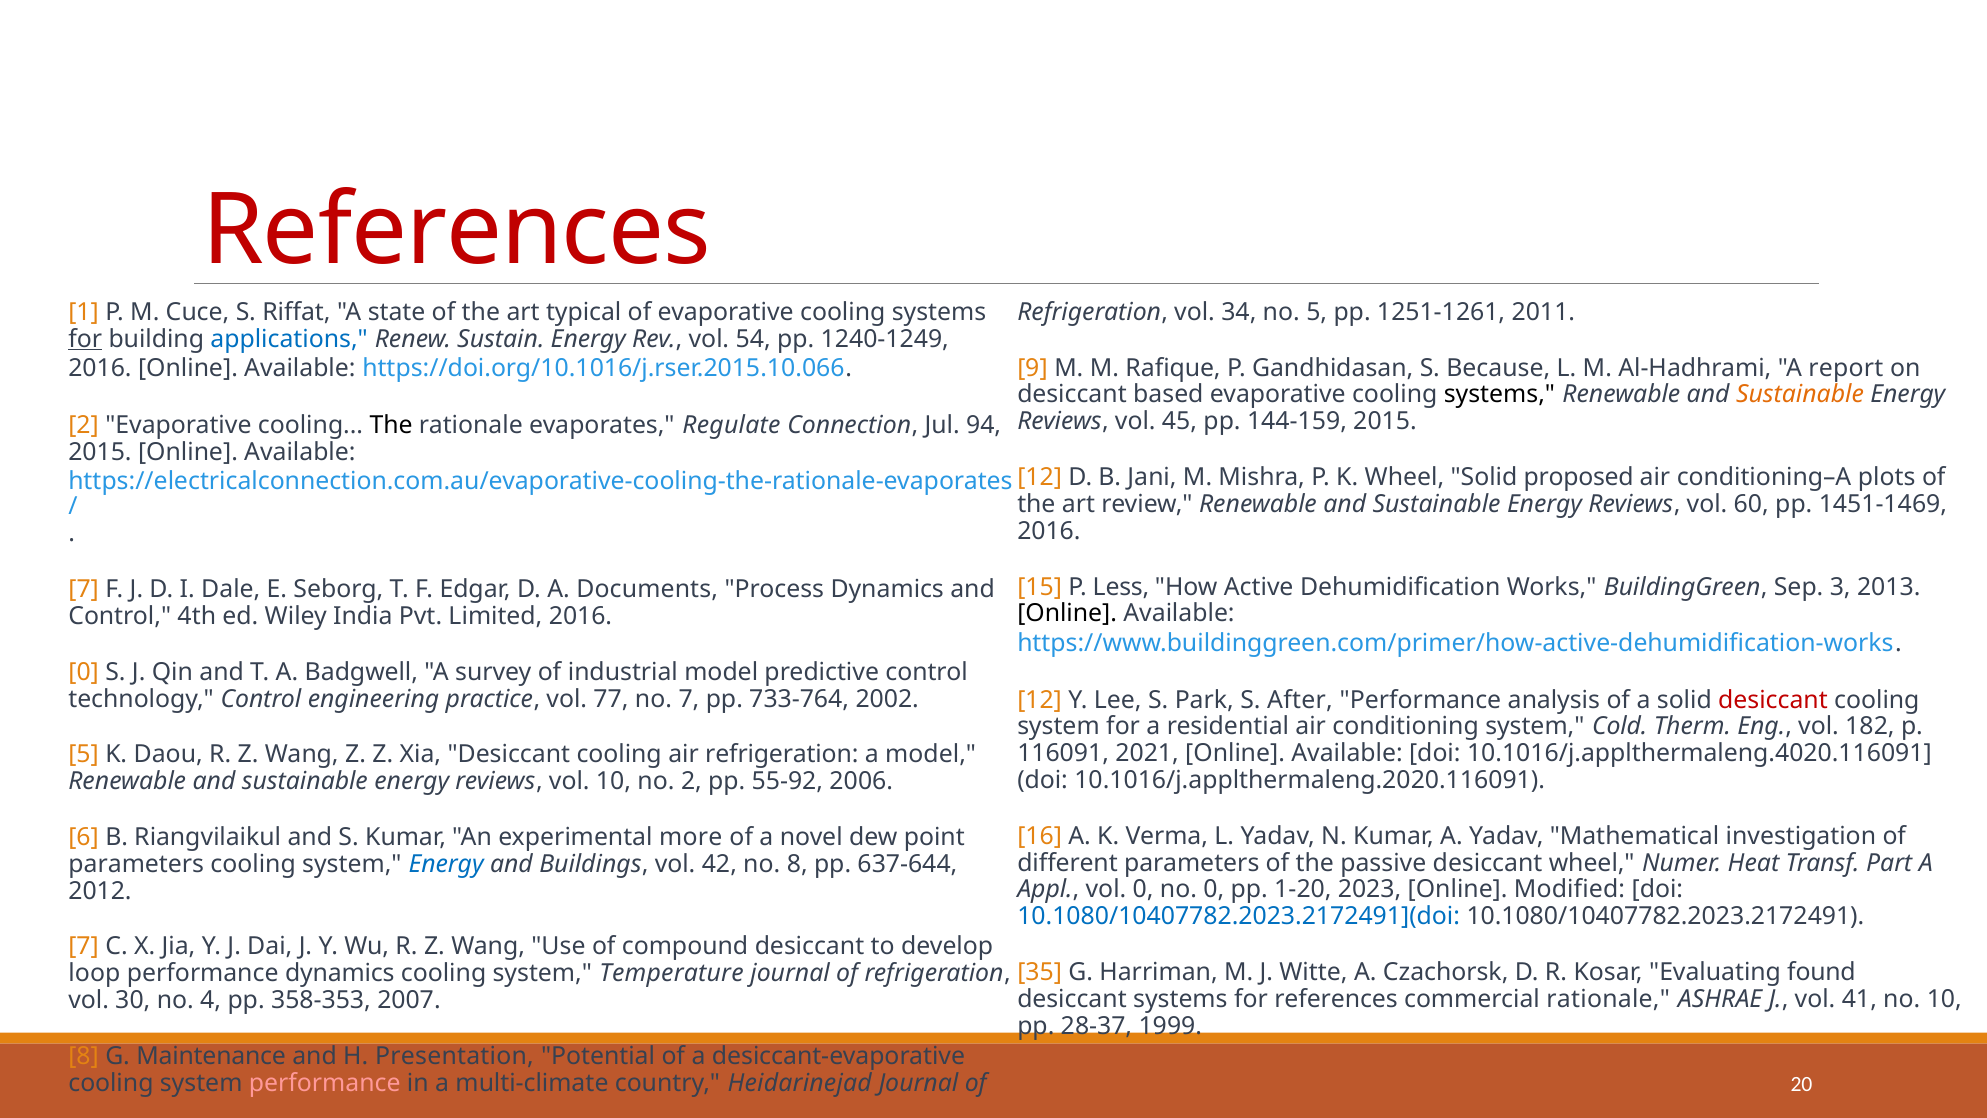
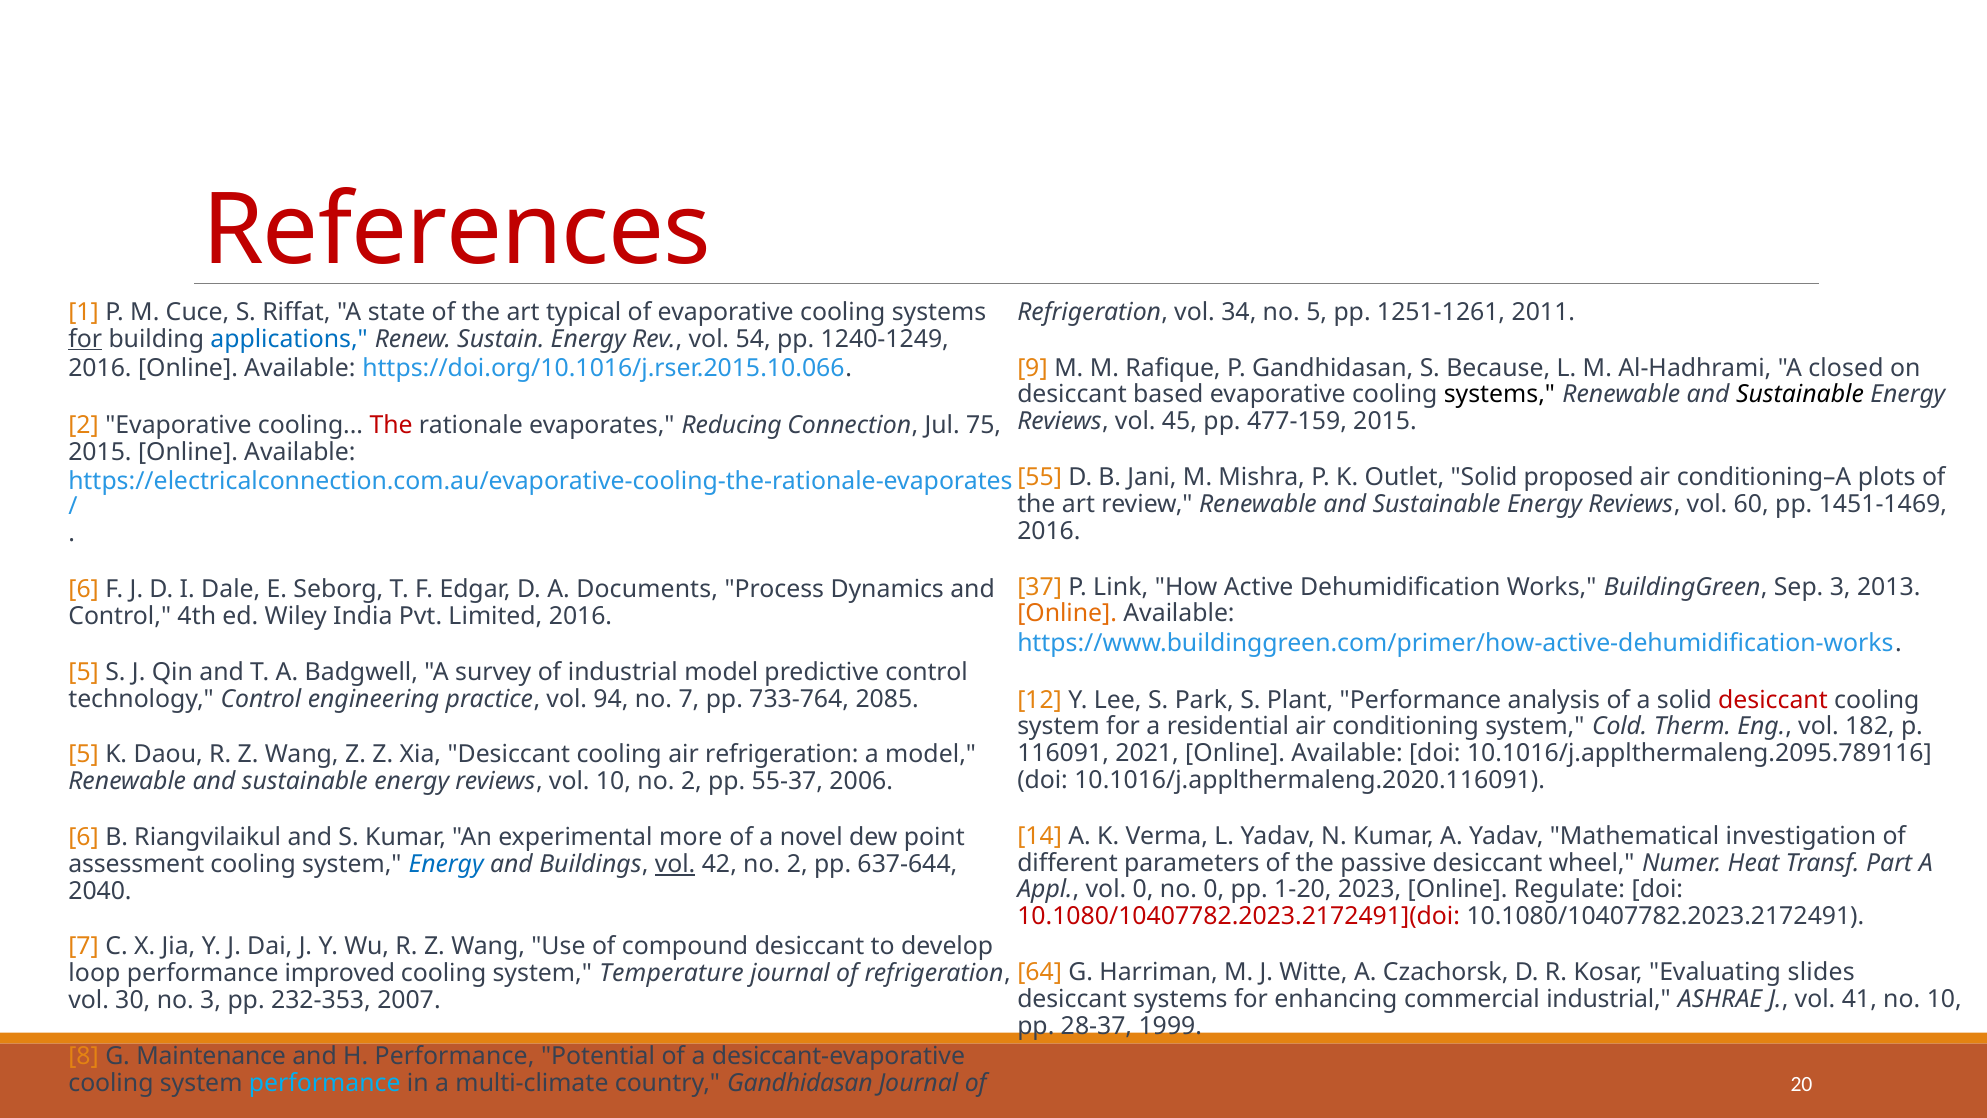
report: report -> closed (1846, 368)
Sustainable colour: orange -> black (1800, 395)
144-159: 144-159 -> 477-159 (1297, 421)
The colour: black -> red (391, 425)
Regulate: Regulate -> Reducing (732, 425)
94: 94 -> 75 (984, 425)
12: 12 -> 55 (1040, 477)
K Wheel: Wheel -> Outlet (1404, 477)
15: 15 -> 37 (1040, 587)
Less: Less -> Link (1121, 587)
7: 7 -> 6 (84, 589)
Online colour: black -> orange (1067, 613)
0: 0 -> 5 (84, 672)
77: 77 -> 94 (611, 699)
2002: 2002 -> 2085 (887, 699)
After: After -> Plant (1300, 700)
10.1016/j.applthermaleng.4020.116091: 10.1016/j.applthermaleng.4020.116091 -> 10.1016/j.applthermaleng.2095.789116 (1699, 753)
55-92: 55-92 -> 55-37 (787, 781)
16: 16 -> 14 (1040, 836)
parameters: parameters -> assessment (136, 864)
vol underline: none -> present (675, 864)
42 no 8: 8 -> 2 (797, 864)
Modified: Modified -> Regulate (1570, 890)
2012: 2012 -> 2040 (100, 891)
10.1080/10407782.2023.2172491](doi colour: blue -> red (1239, 916)
35: 35 -> 64 (1040, 972)
found: found -> slides (1821, 972)
performance dynamics: dynamics -> improved (340, 973)
for references: references -> enhancing (1336, 999)
commercial rationale: rationale -> industrial (1608, 999)
no 4: 4 -> 3 (211, 1000)
358-353: 358-353 -> 232-353 (321, 1000)
H Presentation: Presentation -> Performance (455, 1056)
performance colour: pink -> light blue (325, 1083)
country Heidarinejad: Heidarinejad -> Gandhidasan (800, 1083)
